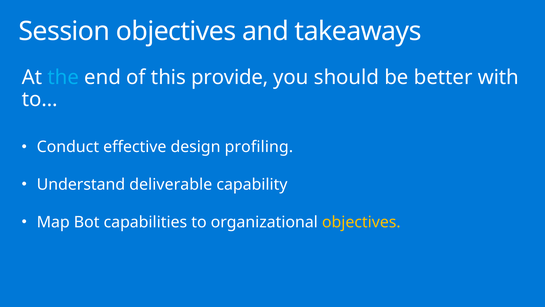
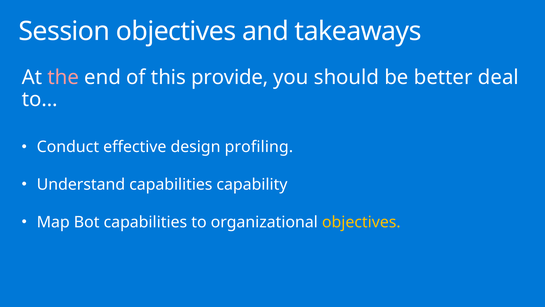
the colour: light blue -> pink (63, 77)
with: with -> deal (498, 77)
Understand deliverable: deliverable -> capabilities (171, 184)
